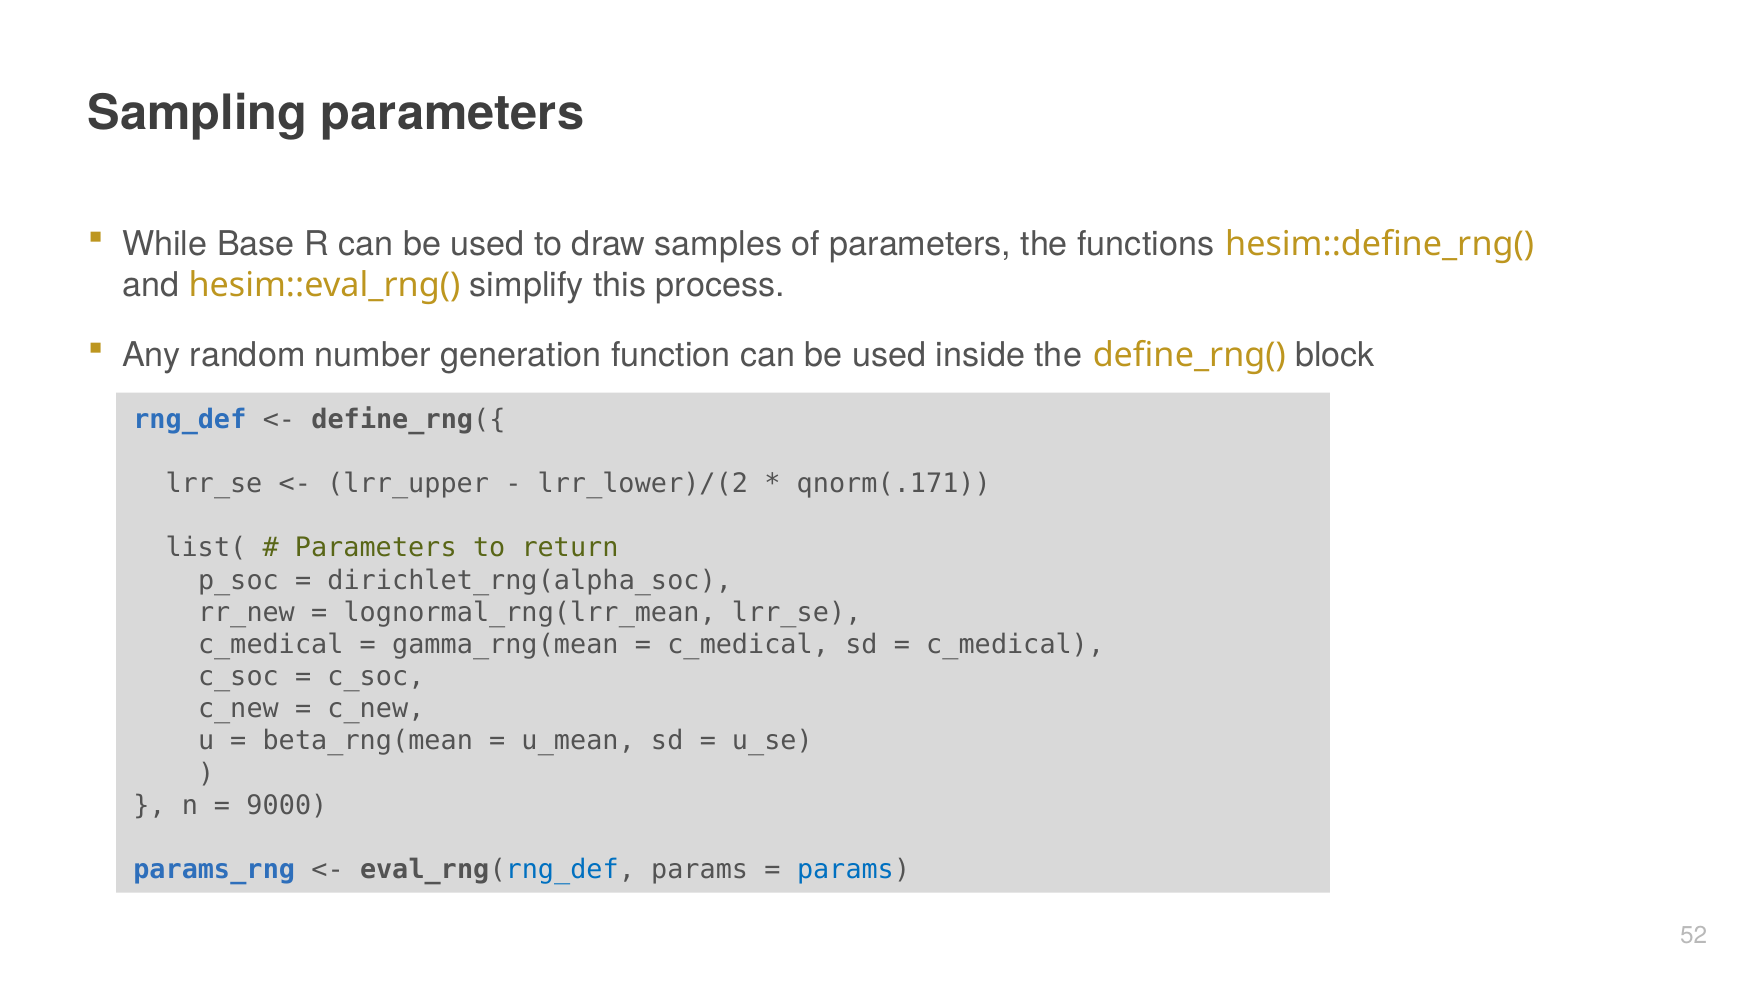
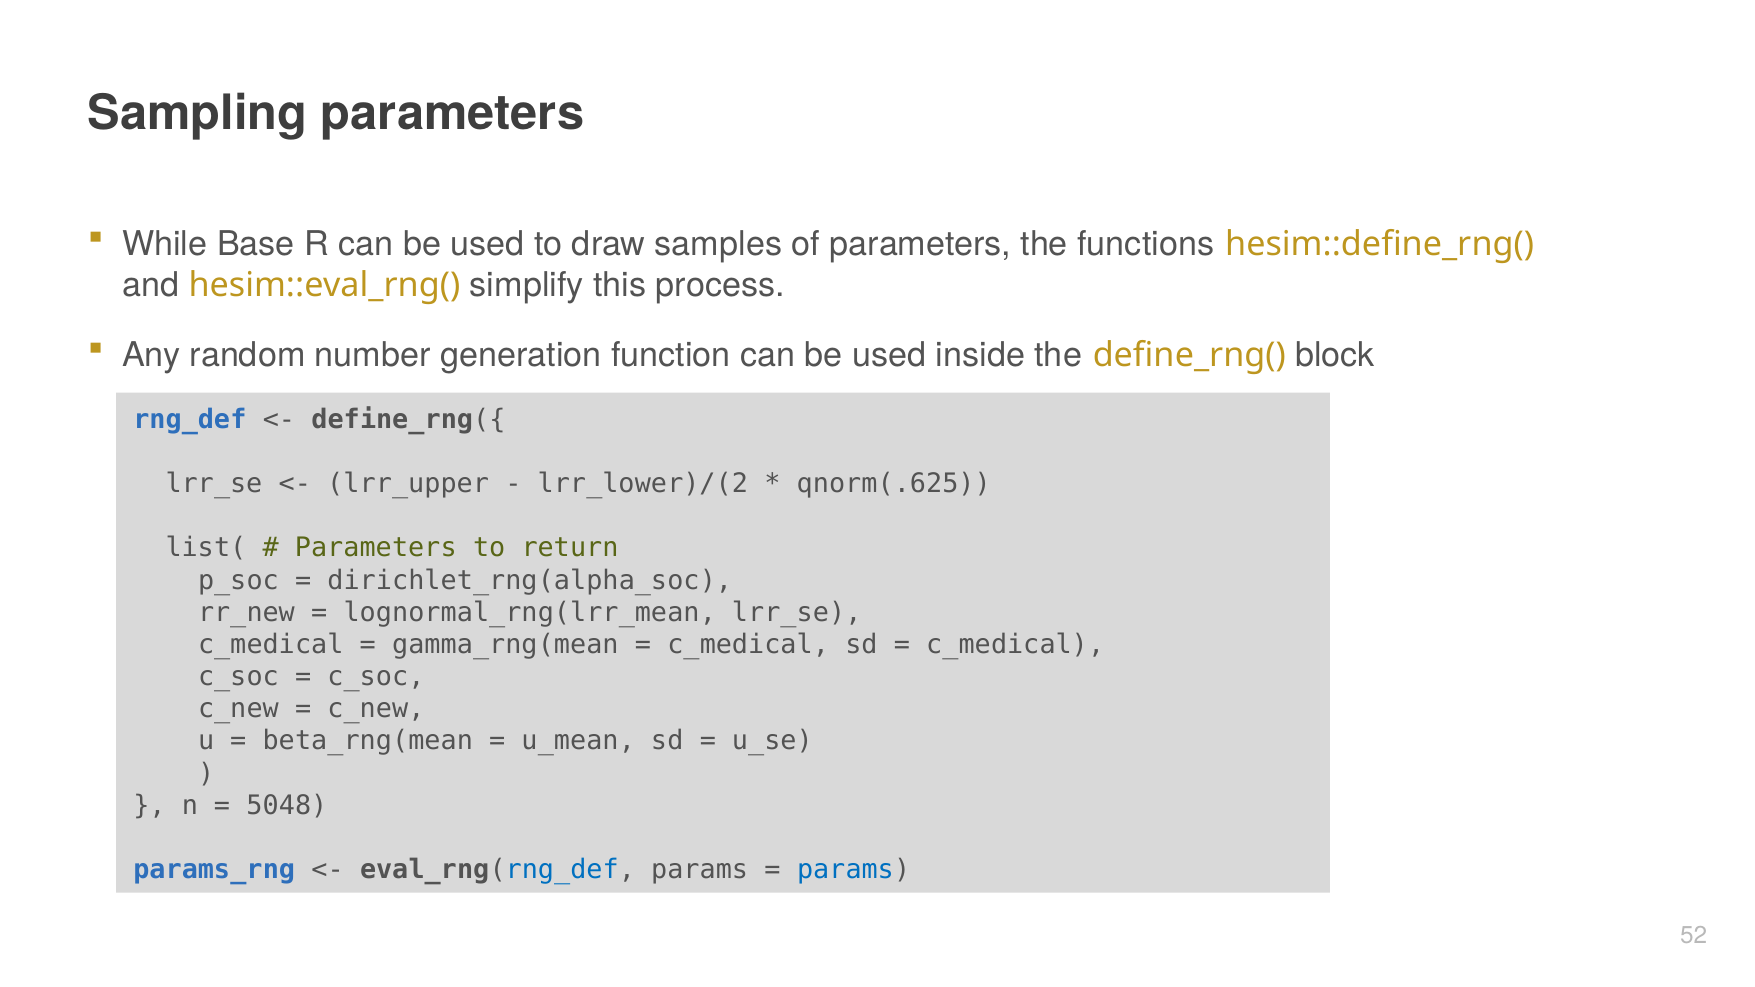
qnorm(.171: qnorm(.171 -> qnorm(.625 (894, 484)
9000: 9000 -> 5048 (287, 806)
